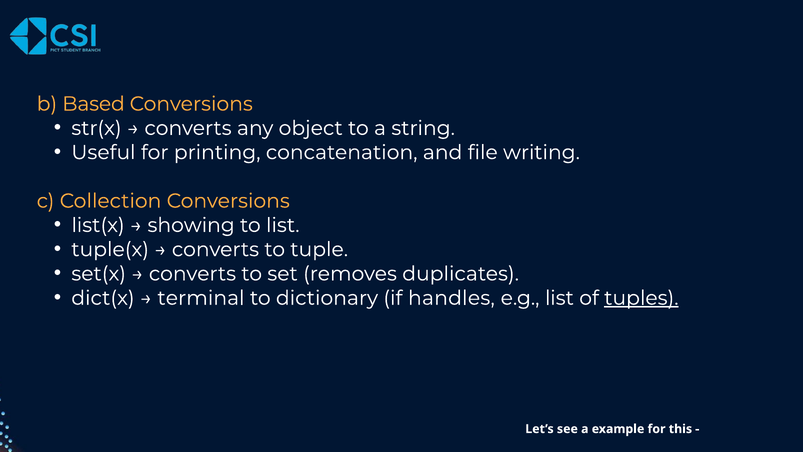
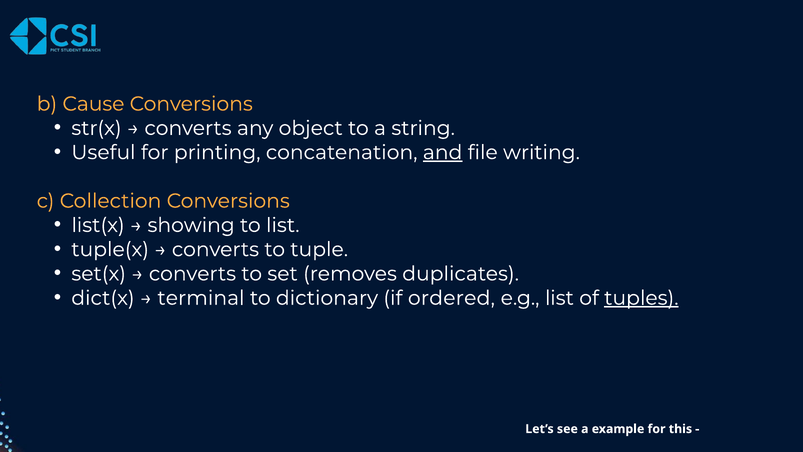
Based: Based -> Cause (93, 104)
and underline: none -> present (443, 152)
handles: handles -> ordered (451, 298)
